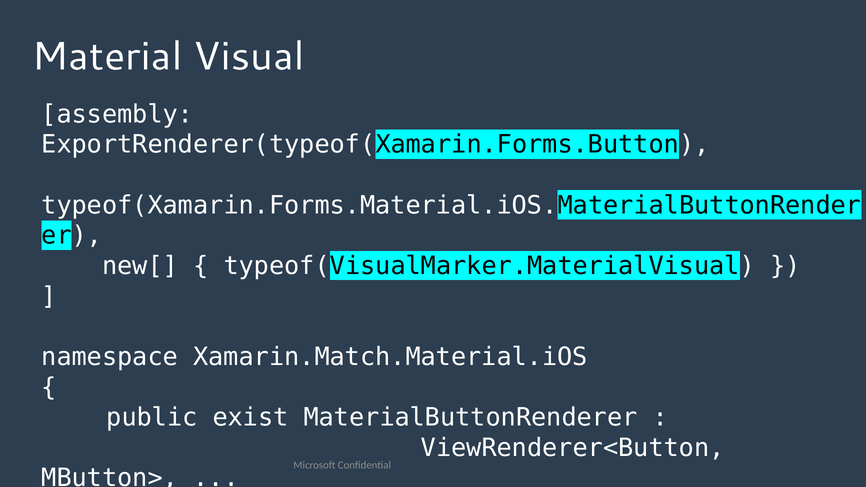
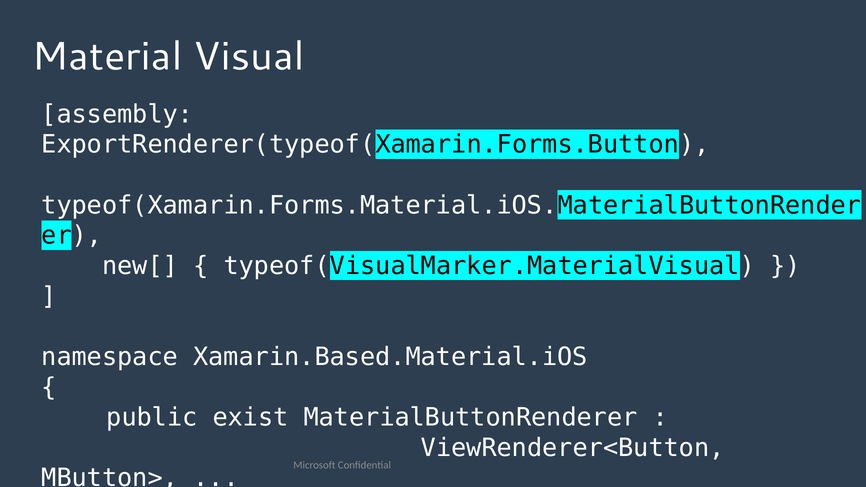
Xamarin.Match.Material.iOS: Xamarin.Match.Material.iOS -> Xamarin.Based.Material.iOS (390, 357)
